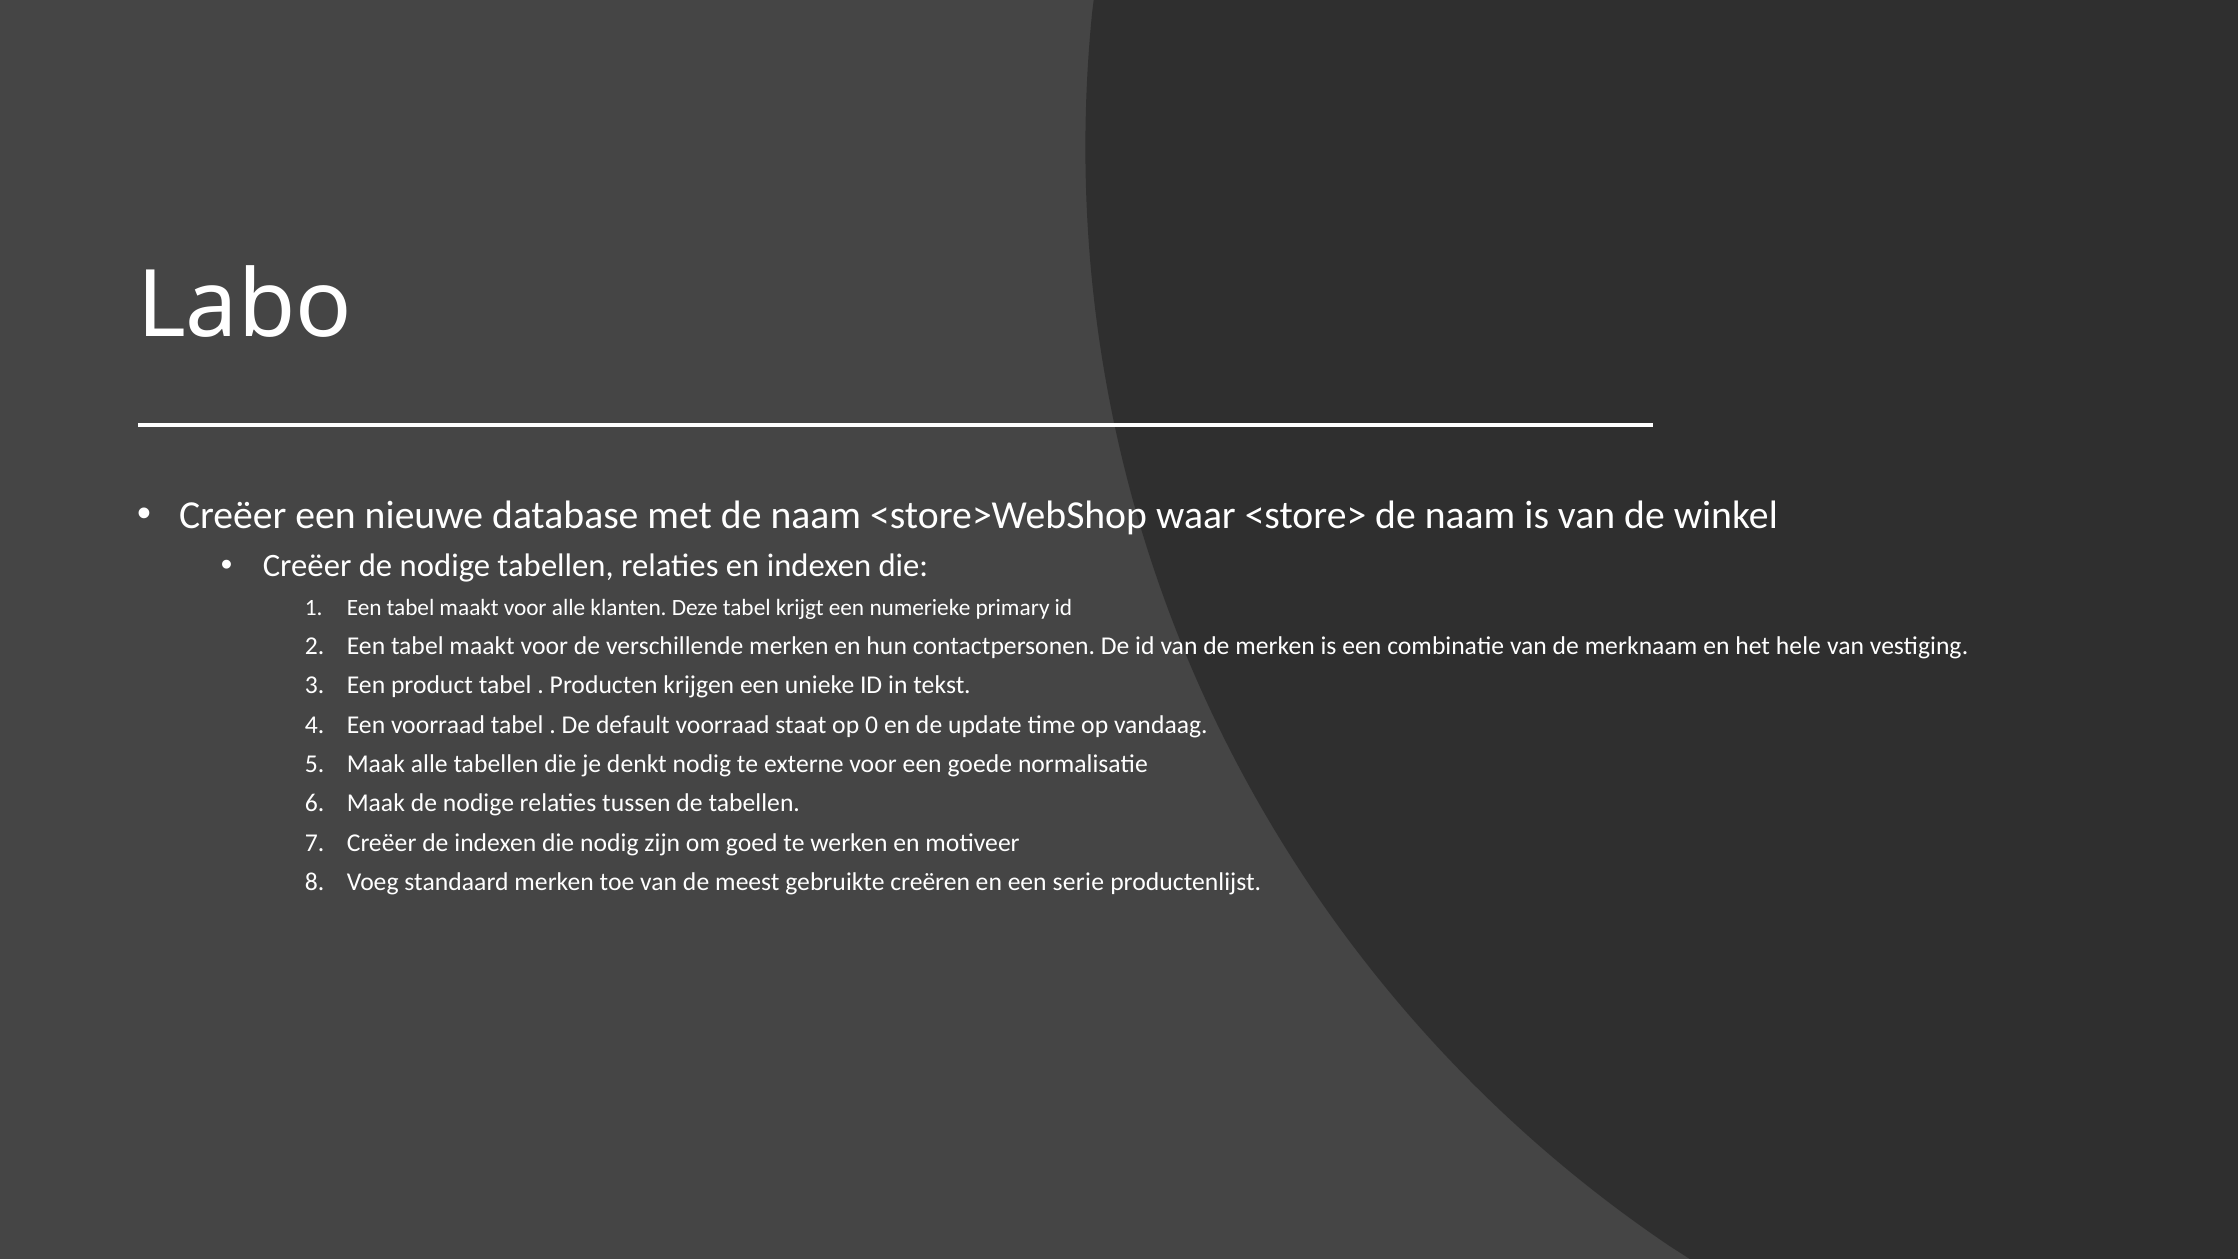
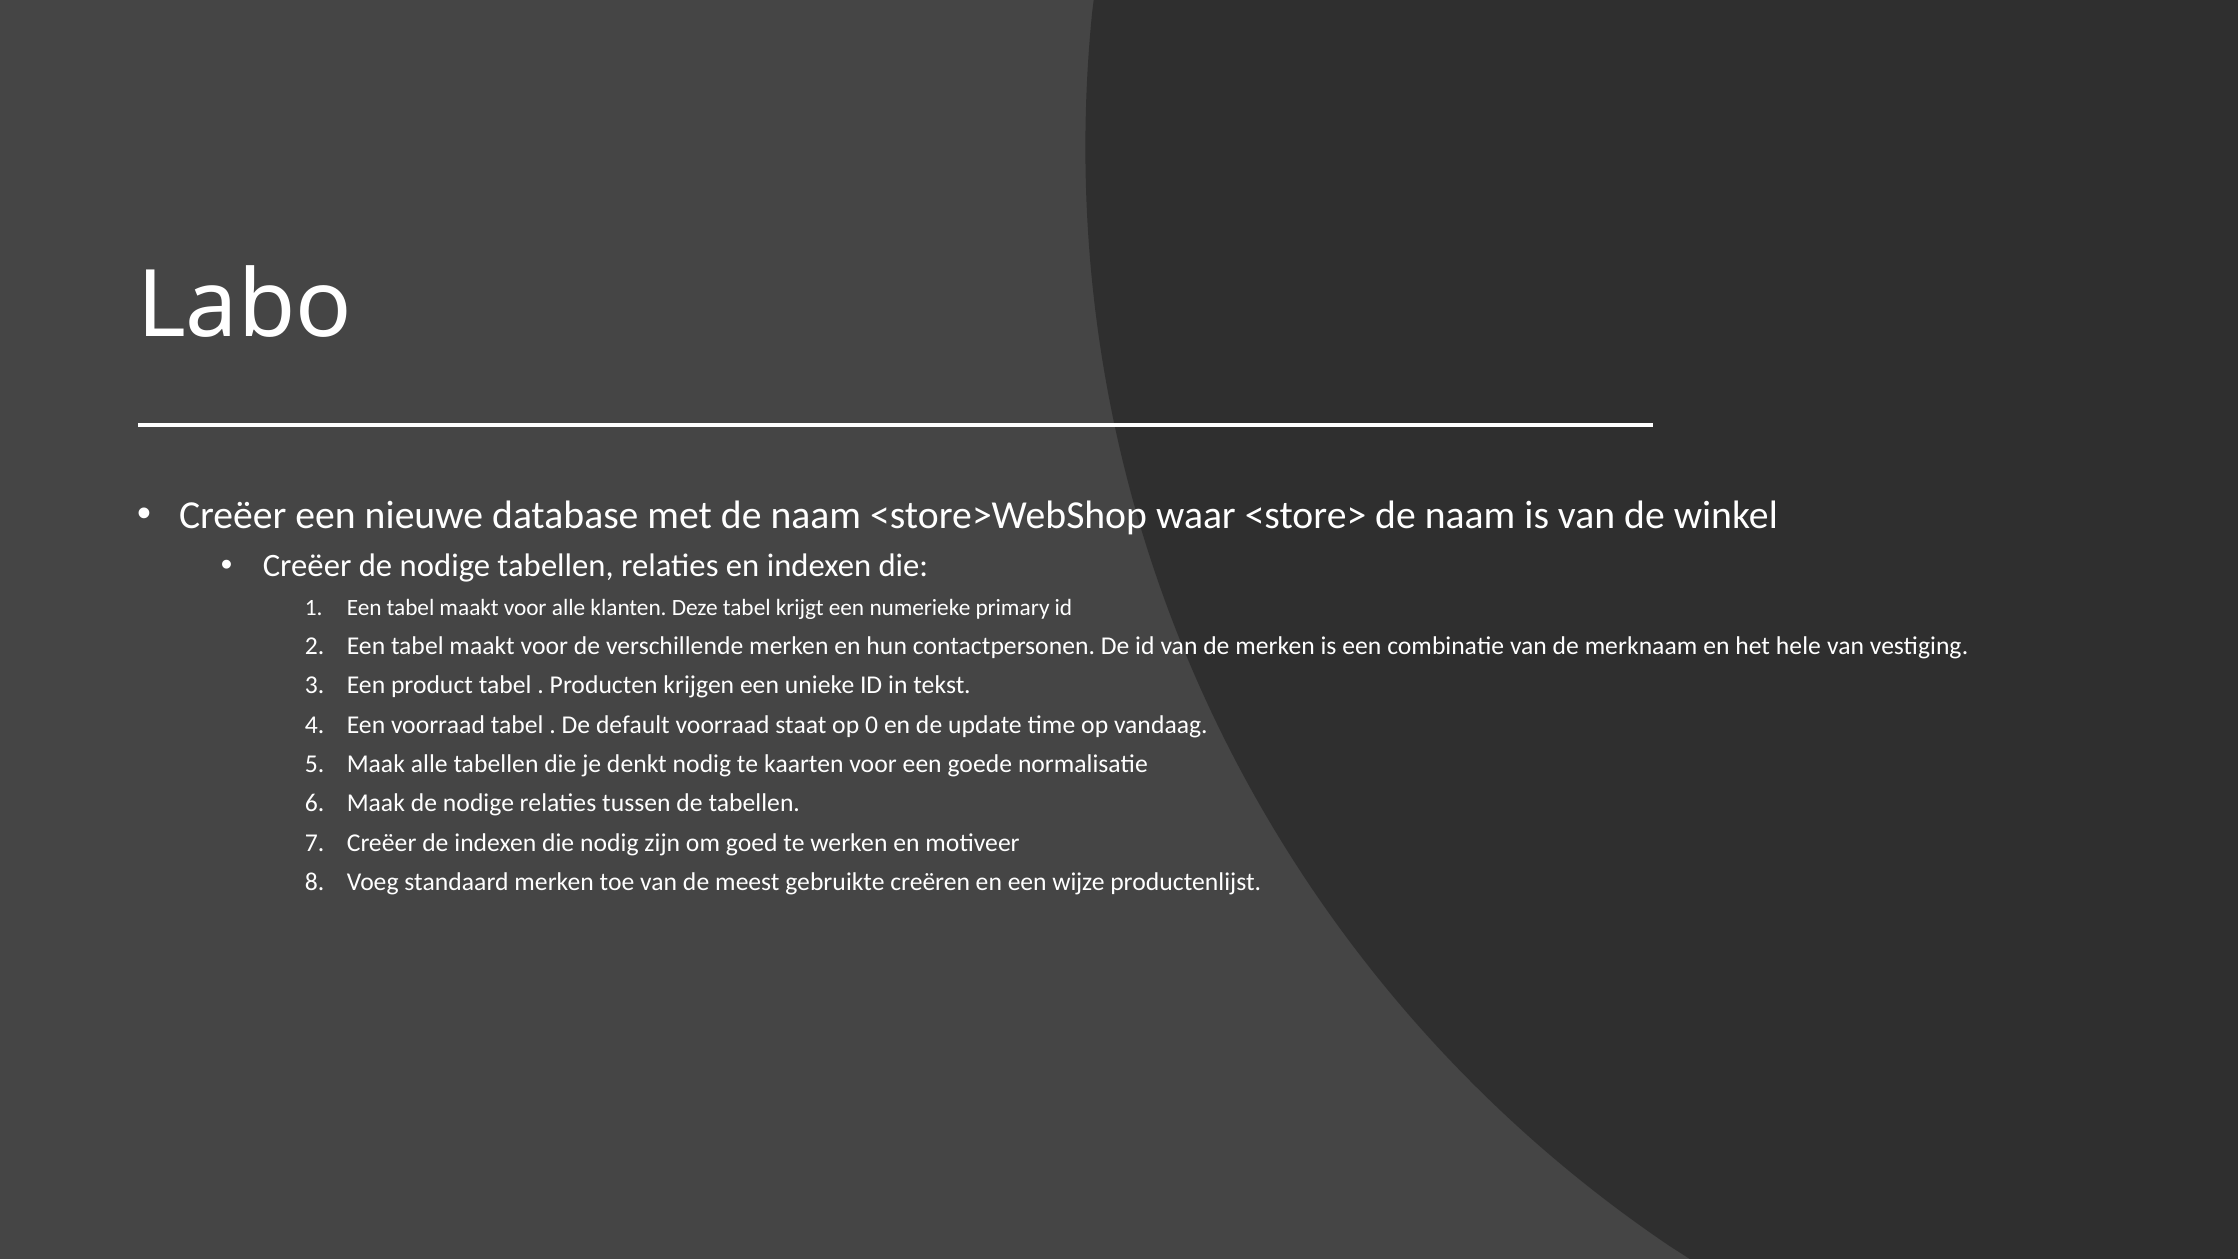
externe: externe -> kaarten (804, 764)
serie: serie -> wijze (1079, 882)
